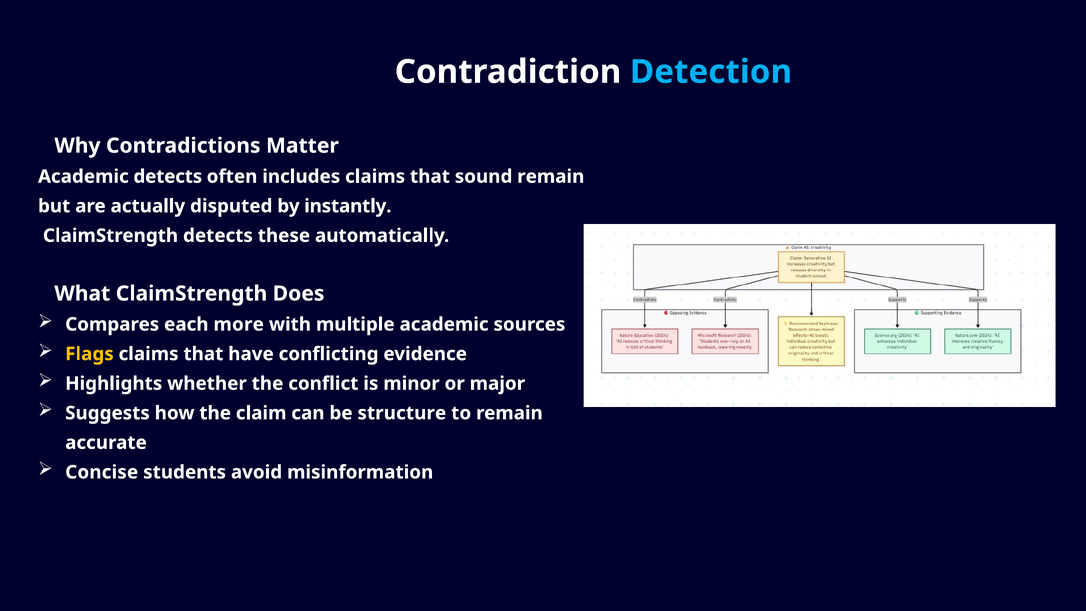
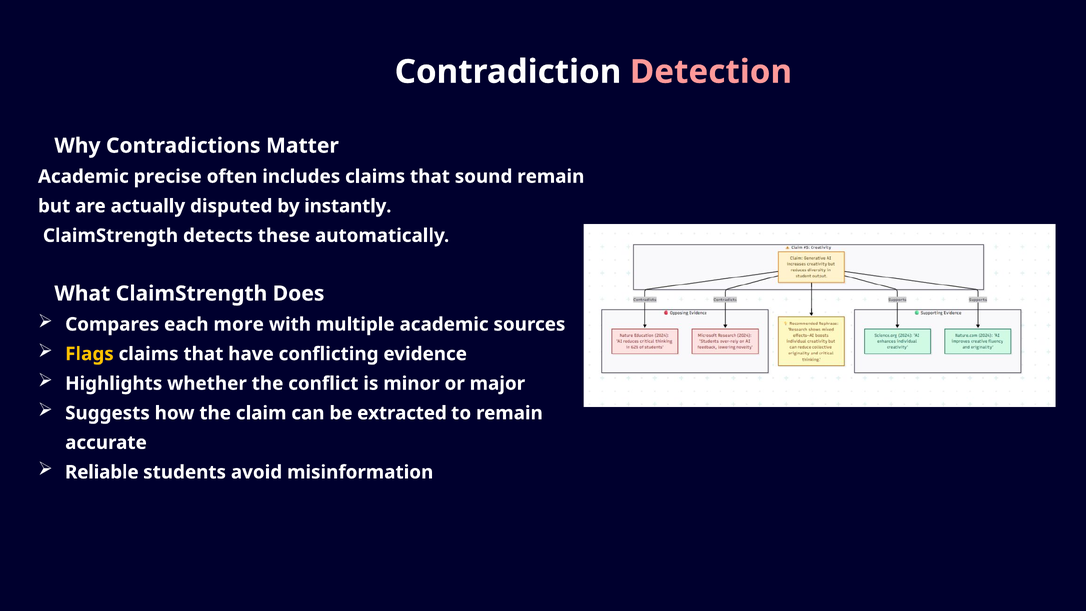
Detection colour: light blue -> pink (711, 72)
Academic detects: detects -> precise (168, 177)
structure: structure -> extracted (402, 413)
Concise: Concise -> Reliable (102, 472)
